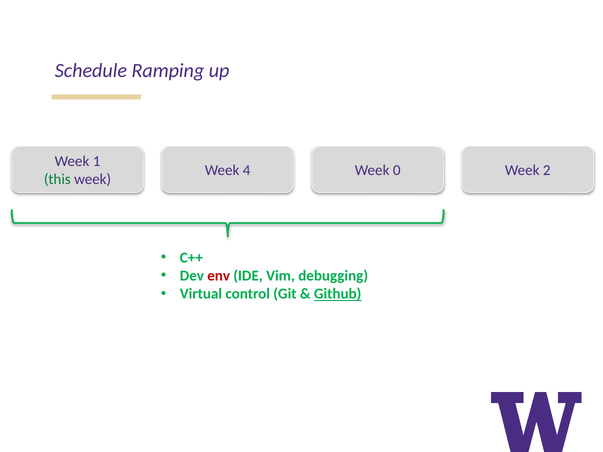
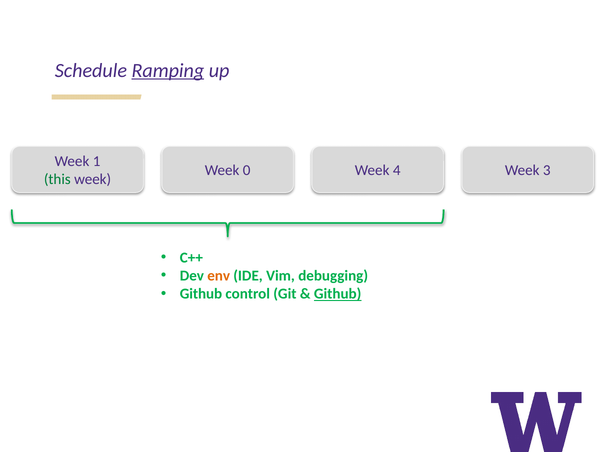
Ramping underline: none -> present (168, 70)
4: 4 -> 0 (247, 171)
0: 0 -> 4 (397, 171)
2: 2 -> 3 (547, 171)
env colour: red -> orange (219, 276)
Virtual: Virtual -> Github (201, 294)
